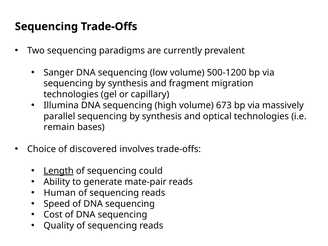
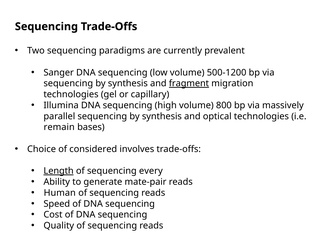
fragment underline: none -> present (189, 83)
673: 673 -> 800 (224, 105)
discovered: discovered -> considered (93, 149)
could: could -> every (151, 171)
